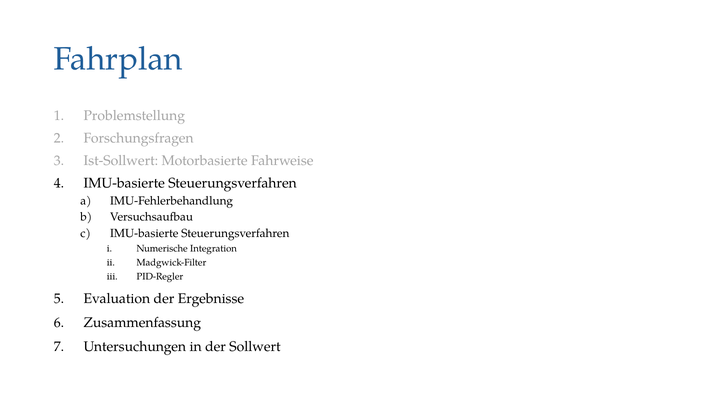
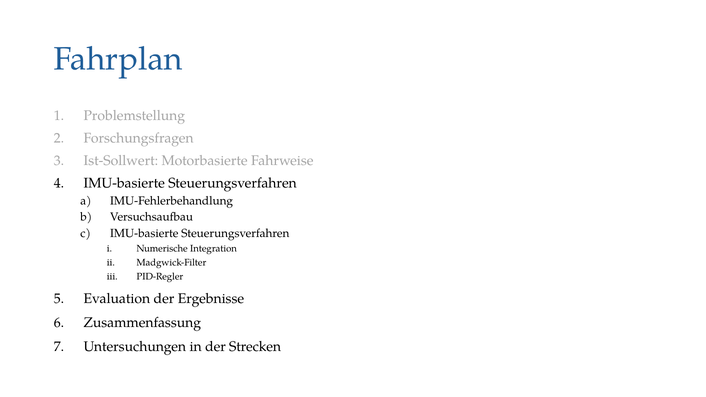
Sollwert: Sollwert -> Strecken (255, 347)
